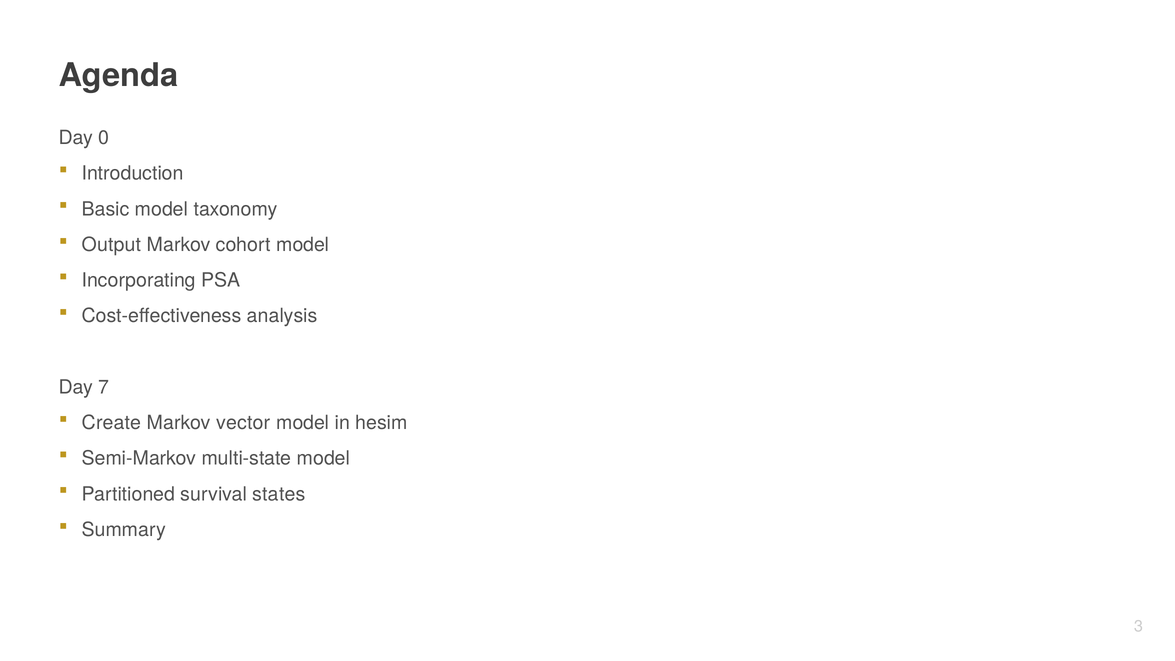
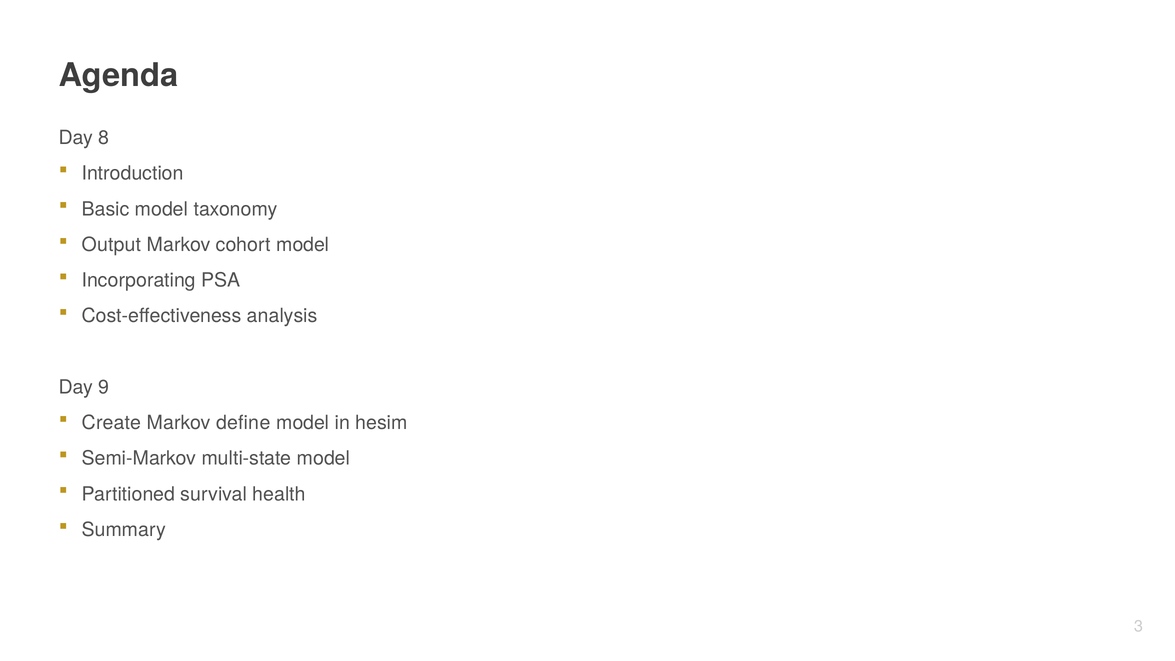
0: 0 -> 8 (104, 138)
7: 7 -> 9 (104, 387)
vector: vector -> define (243, 423)
states: states -> health (279, 494)
